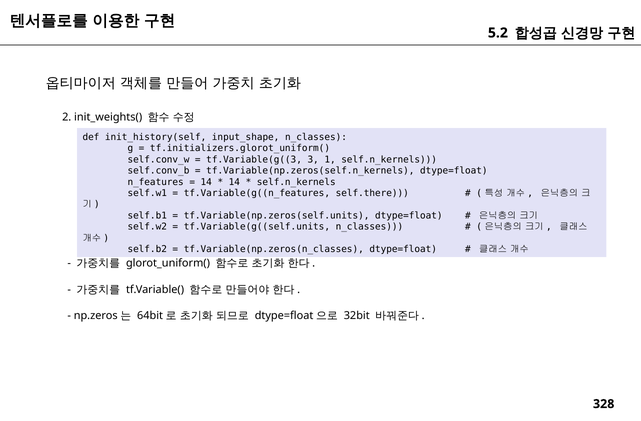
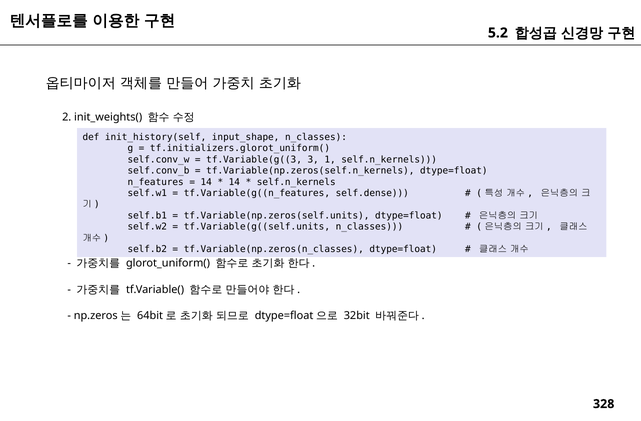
self.there: self.there -> self.dense (372, 193)
